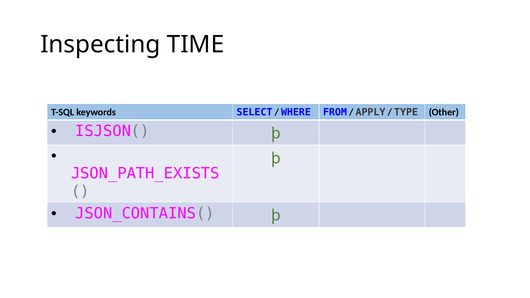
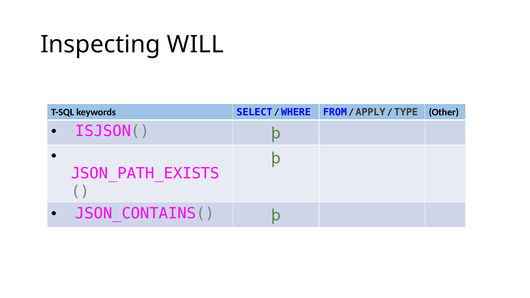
TIME: TIME -> WILL (195, 45)
